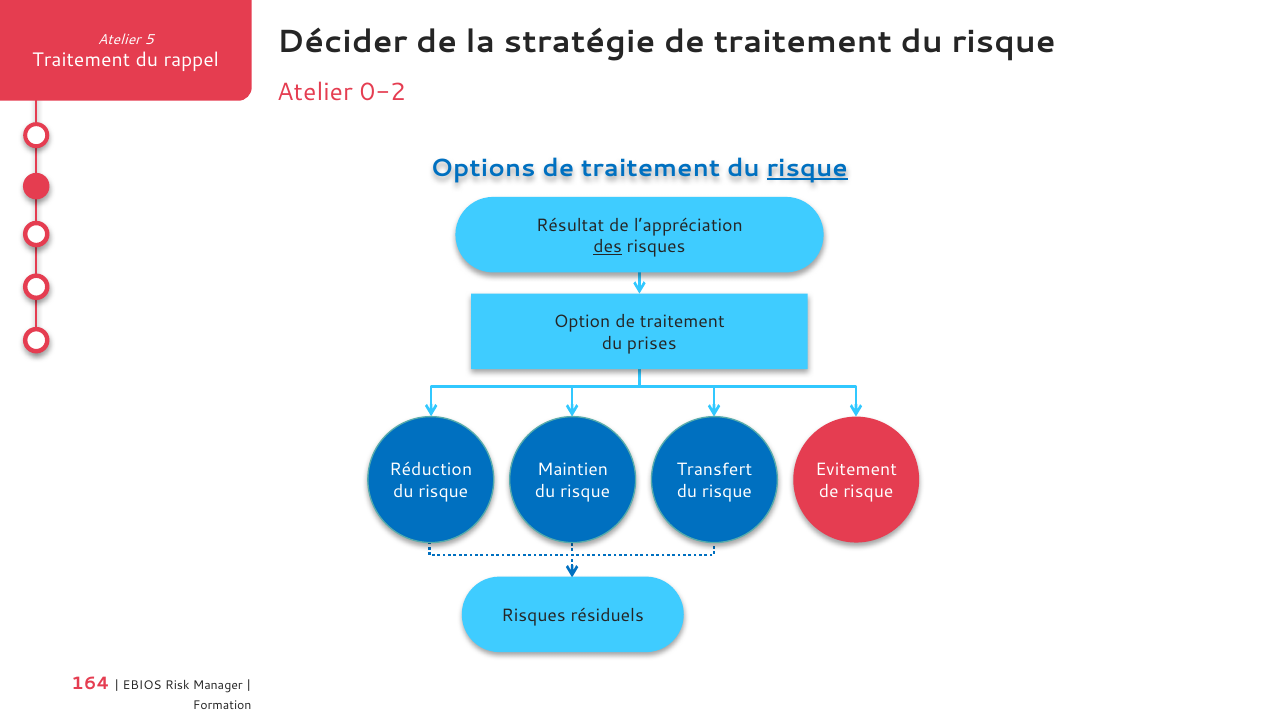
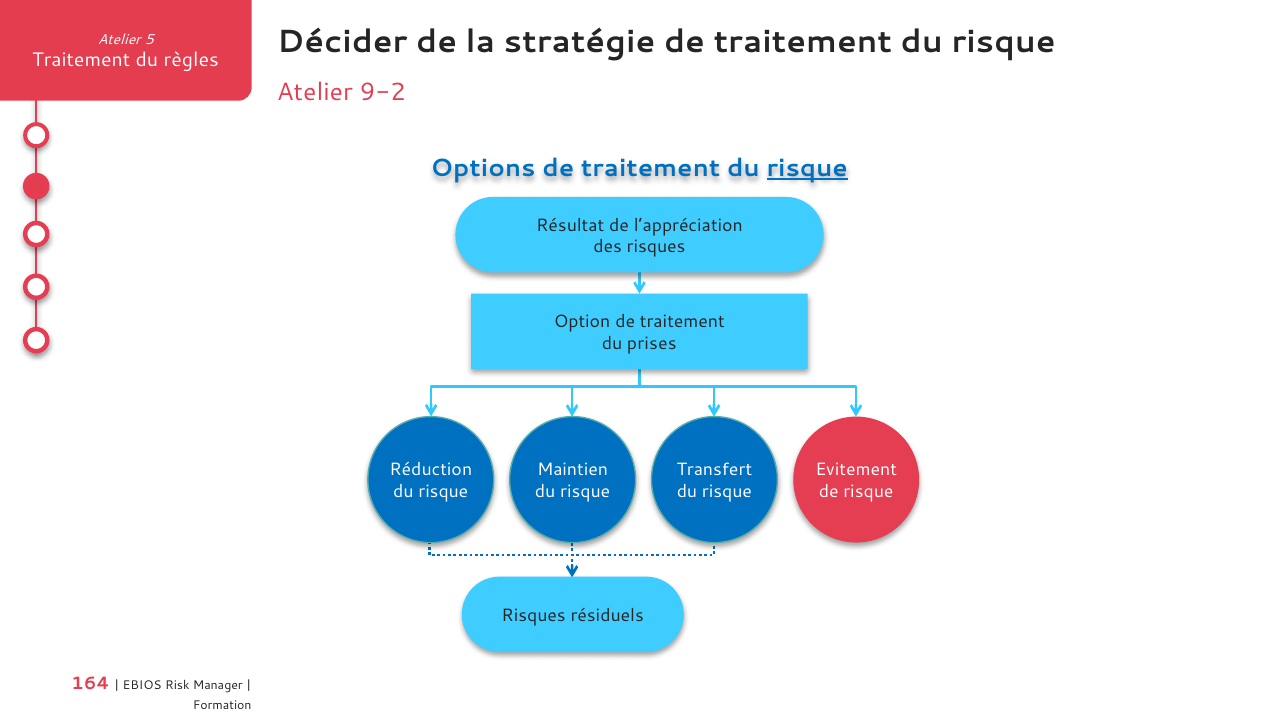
rappel: rappel -> règles (191, 60)
0-2: 0-2 -> 9-2 (383, 92)
des underline: present -> none (608, 246)
